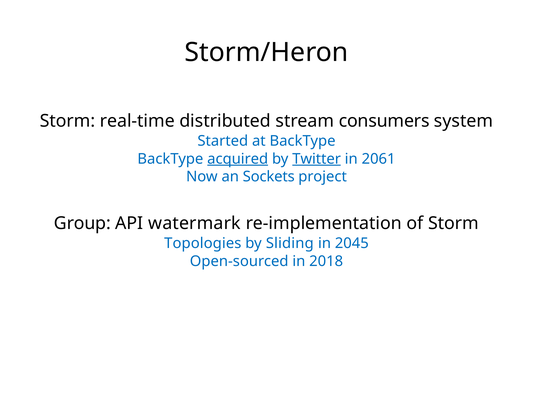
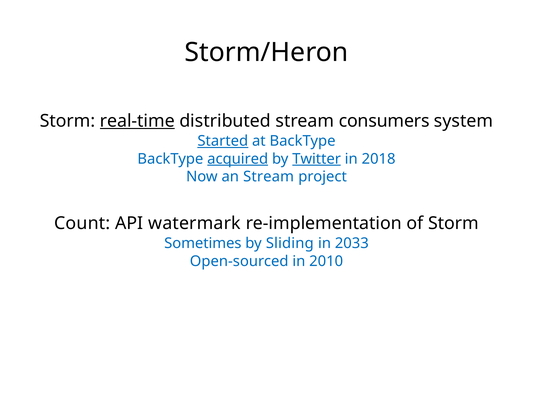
real-time underline: none -> present (137, 121)
Started underline: none -> present (223, 141)
2061: 2061 -> 2018 (379, 159)
an Sockets: Sockets -> Stream (269, 177)
Group: Group -> Count (82, 224)
Topologies: Topologies -> Sometimes (203, 244)
2045: 2045 -> 2033 (352, 244)
2018: 2018 -> 2010 (326, 262)
